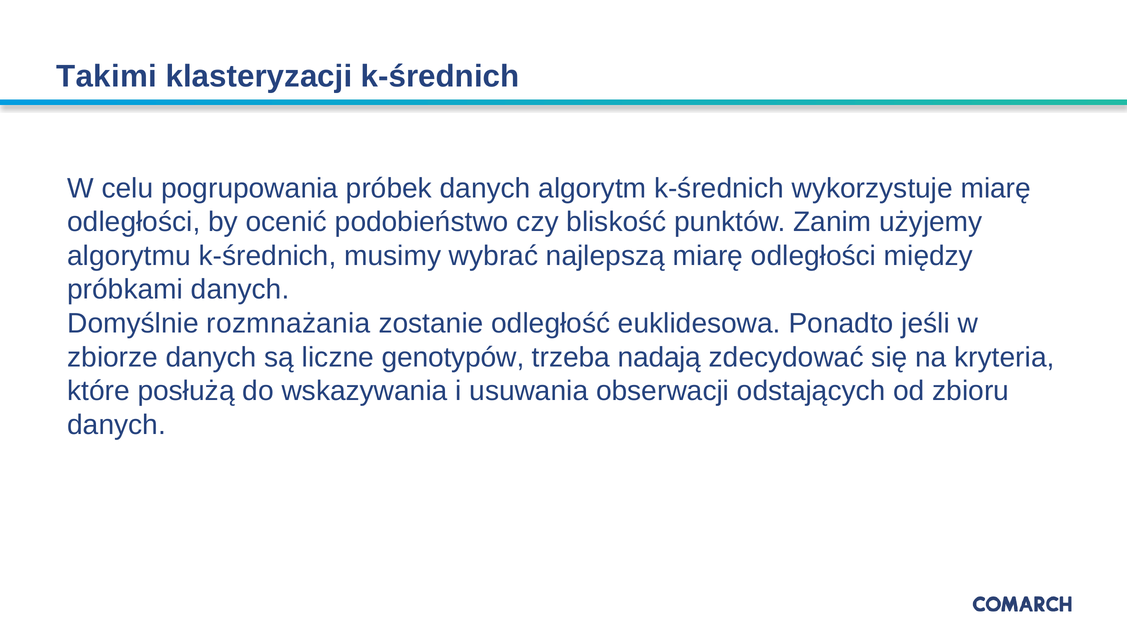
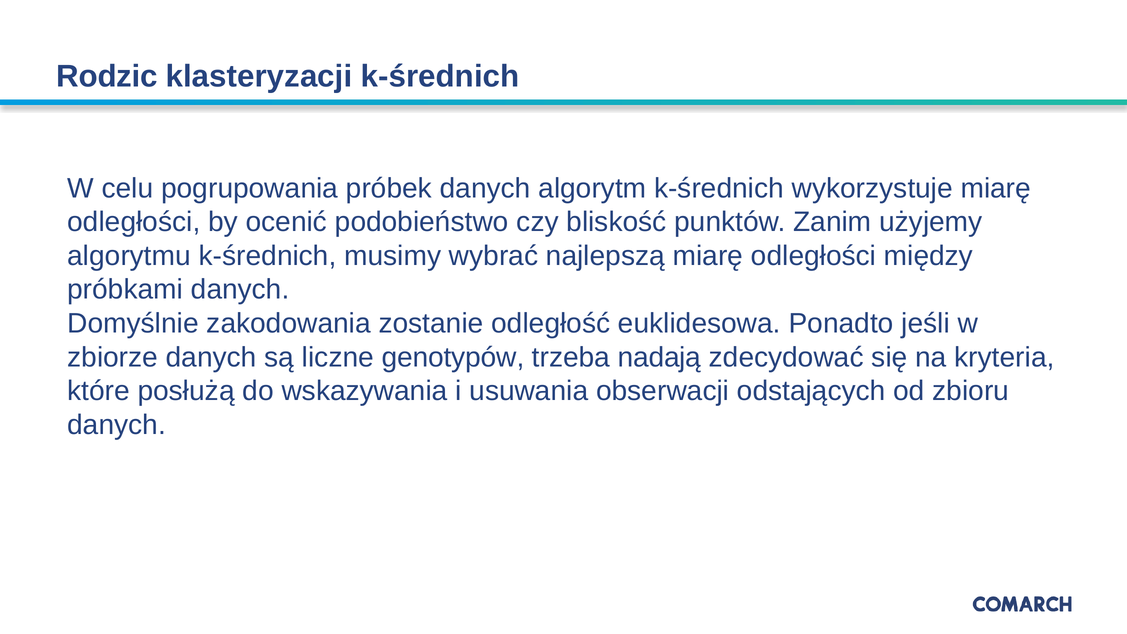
Takimi: Takimi -> Rodzic (107, 77)
rozmnażania: rozmnażania -> zakodowania (289, 323)
